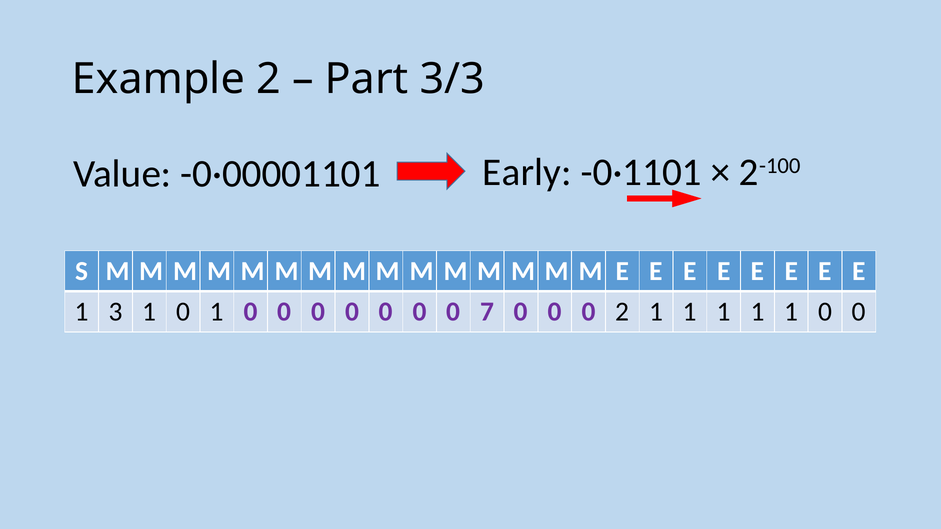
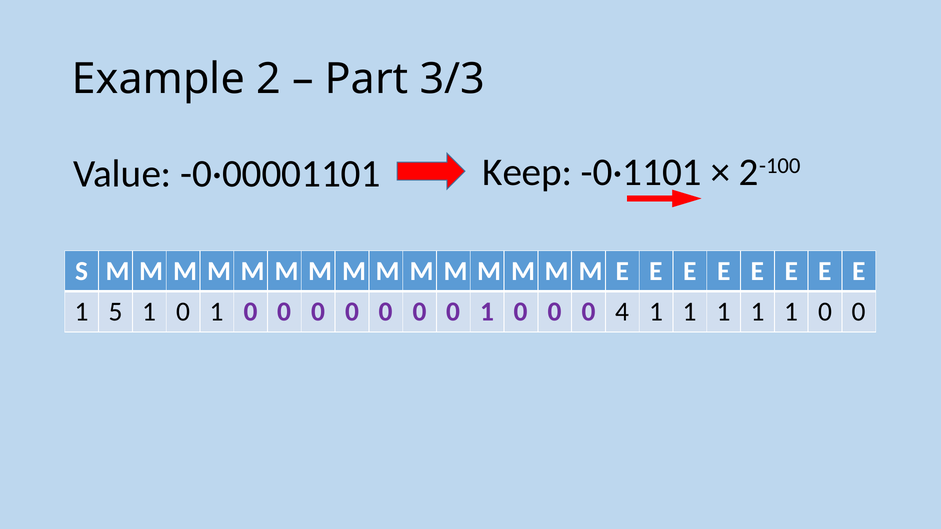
Early: Early -> Keep (527, 172)
3: 3 -> 5 (116, 312)
0 0 7: 7 -> 1 (487, 312)
0 2: 2 -> 4 (622, 312)
